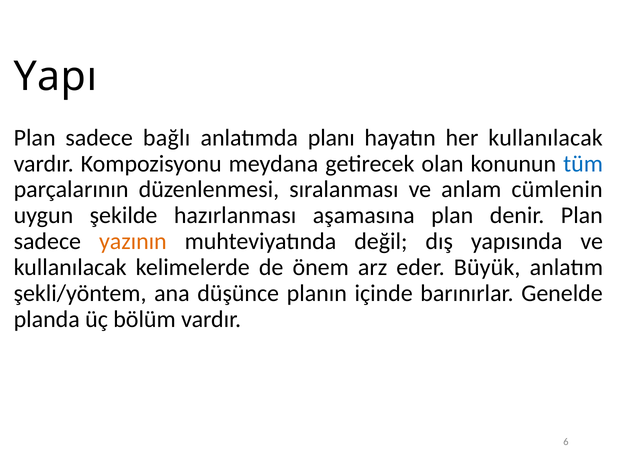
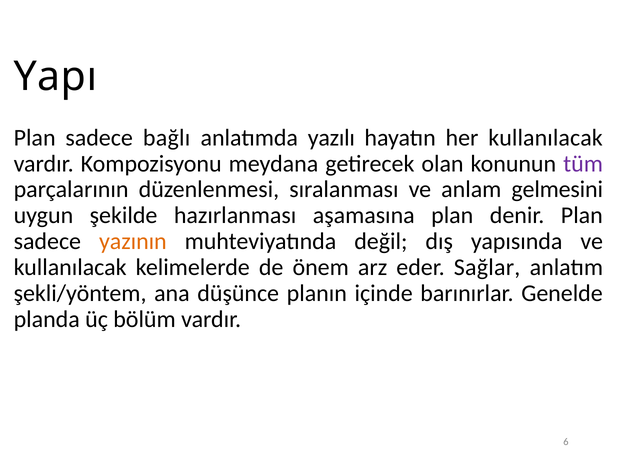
planı: planı -> yazılı (331, 138)
tüm colour: blue -> purple (583, 164)
cümlenin: cümlenin -> gelmesini (557, 189)
Büyük: Büyük -> Sağlar (487, 267)
